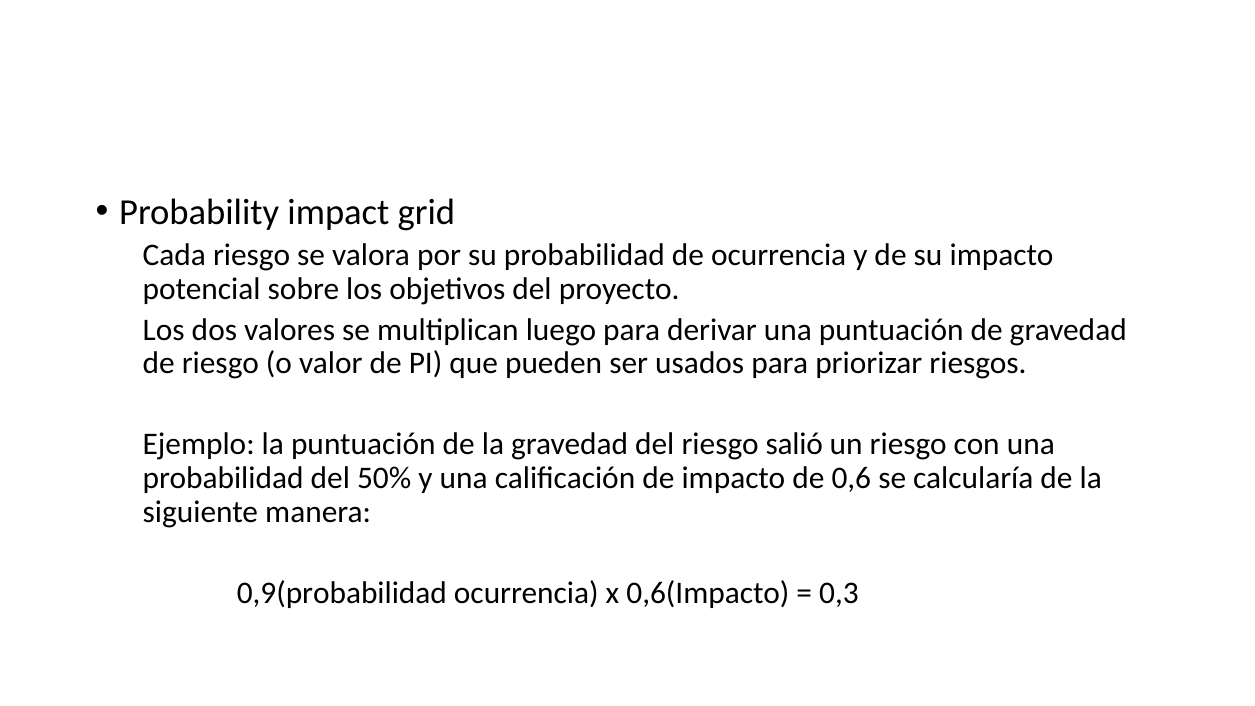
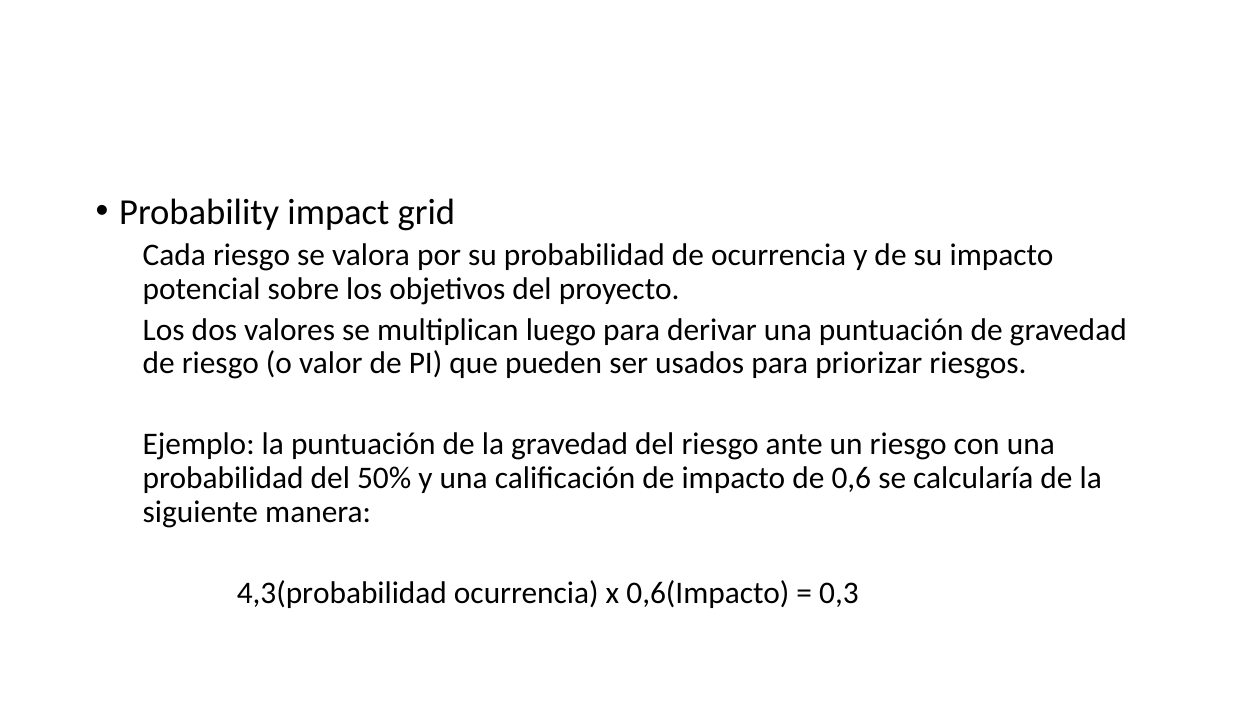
salió: salió -> ante (794, 444)
0,9(probabilidad: 0,9(probabilidad -> 4,3(probabilidad (342, 593)
